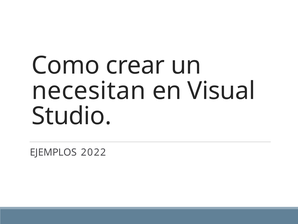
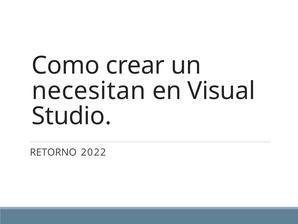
EJEMPLOS: EJEMPLOS -> RETORNO (53, 152)
